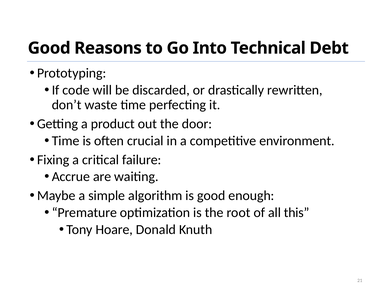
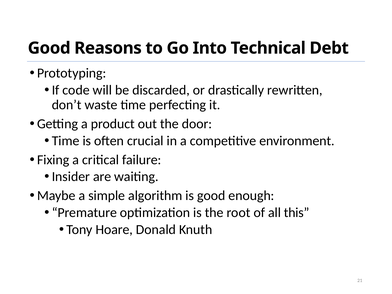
Accrue: Accrue -> Insider (71, 177)
